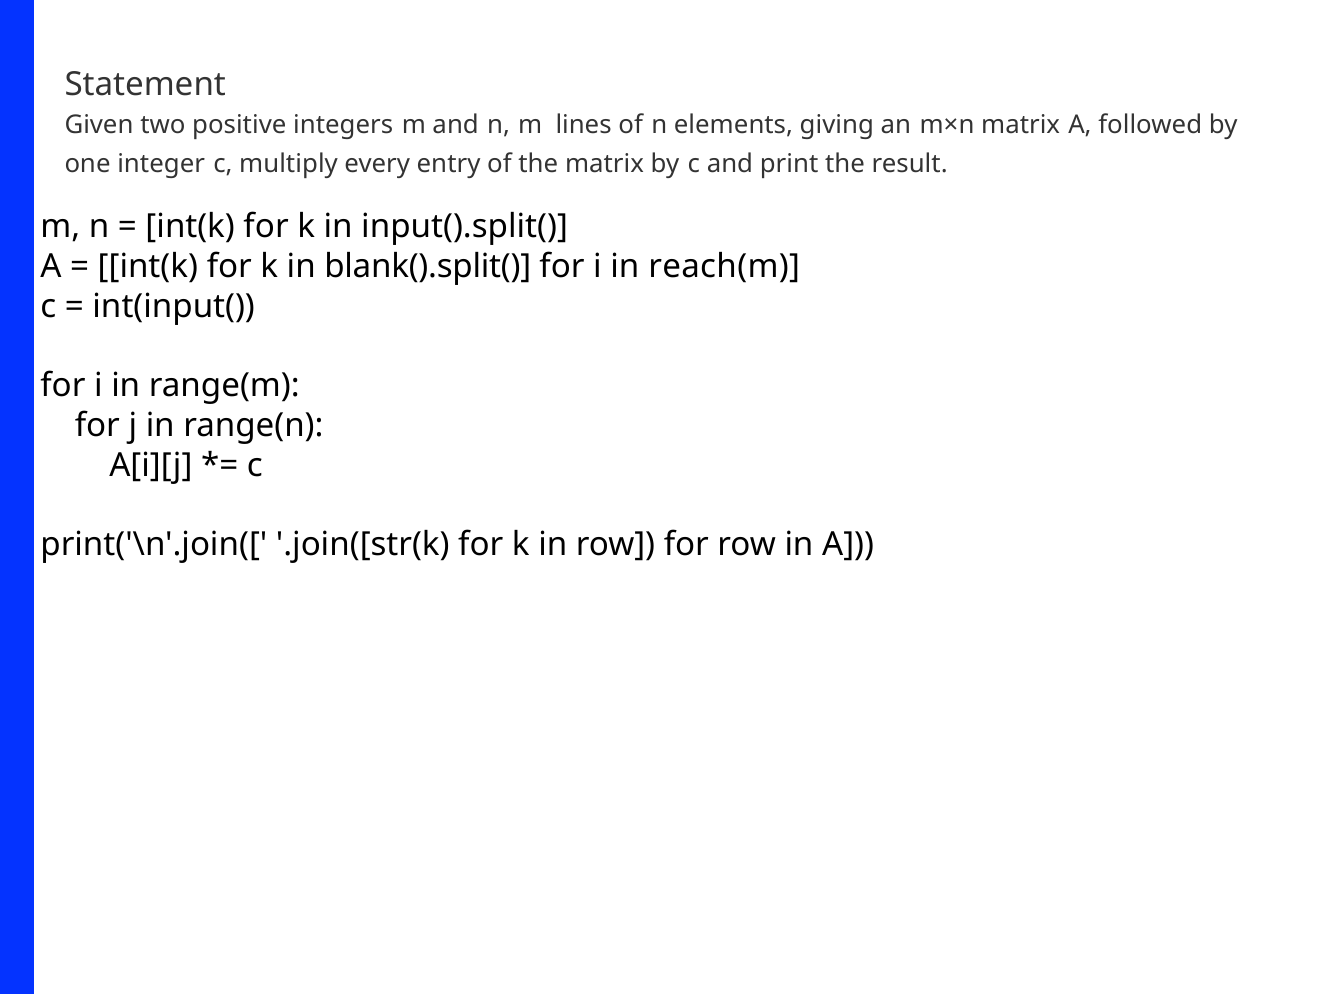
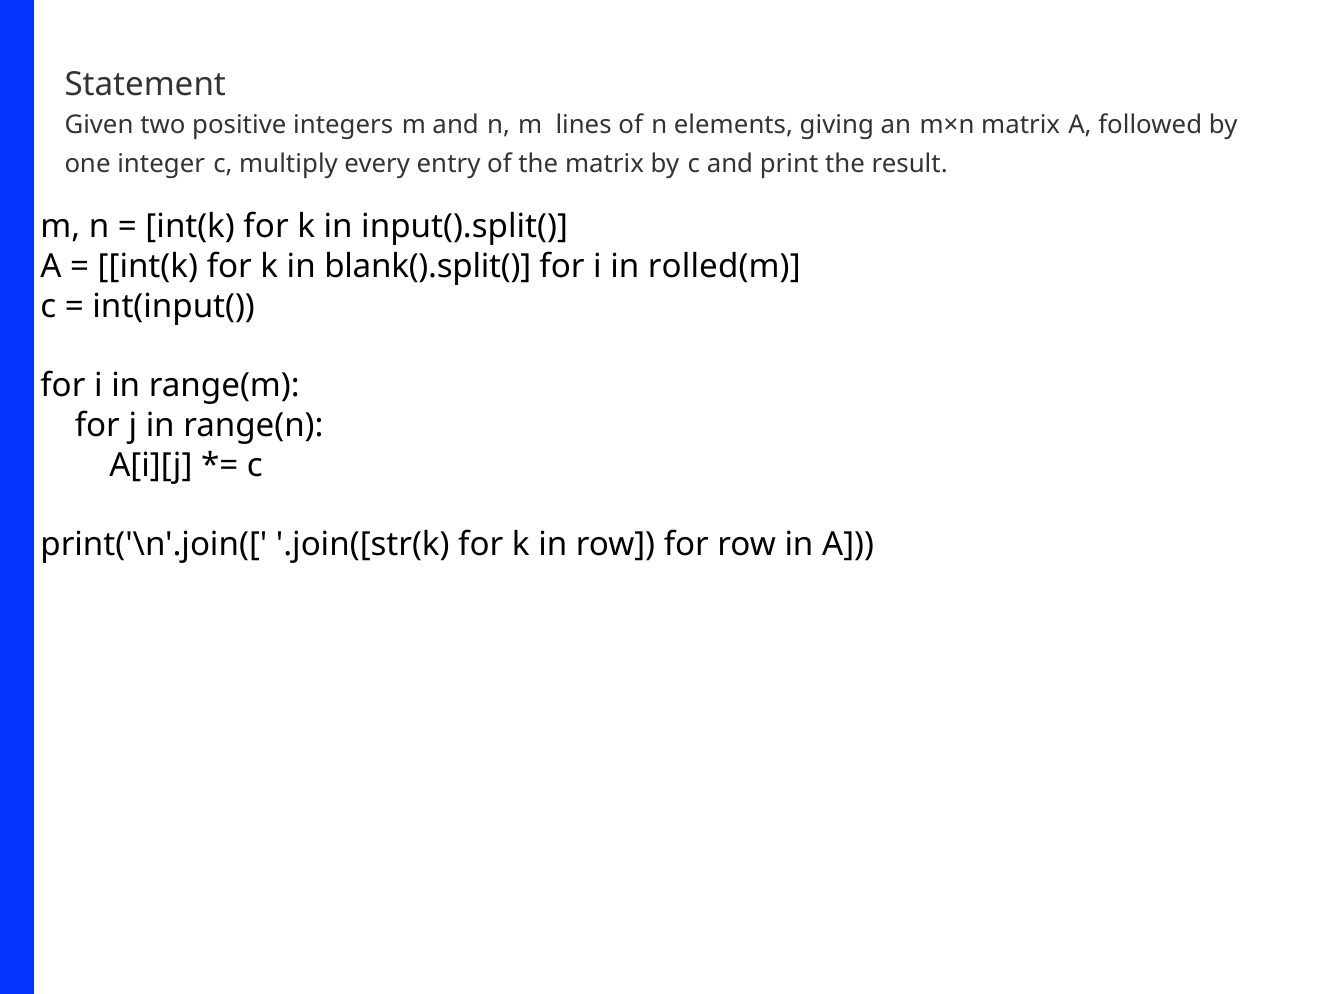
reach(m: reach(m -> rolled(m (724, 267)
